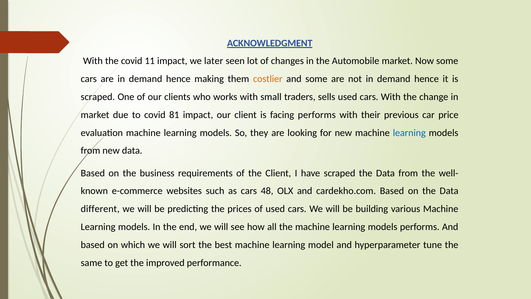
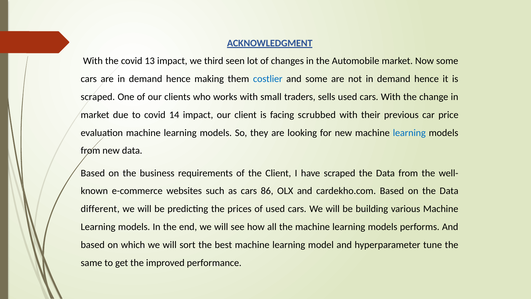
11: 11 -> 13 (150, 61)
later: later -> third (214, 61)
costlier colour: orange -> blue (268, 79)
81: 81 -> 14 (174, 115)
facing performs: performs -> scrubbed (317, 115)
48: 48 -> 86 (267, 191)
